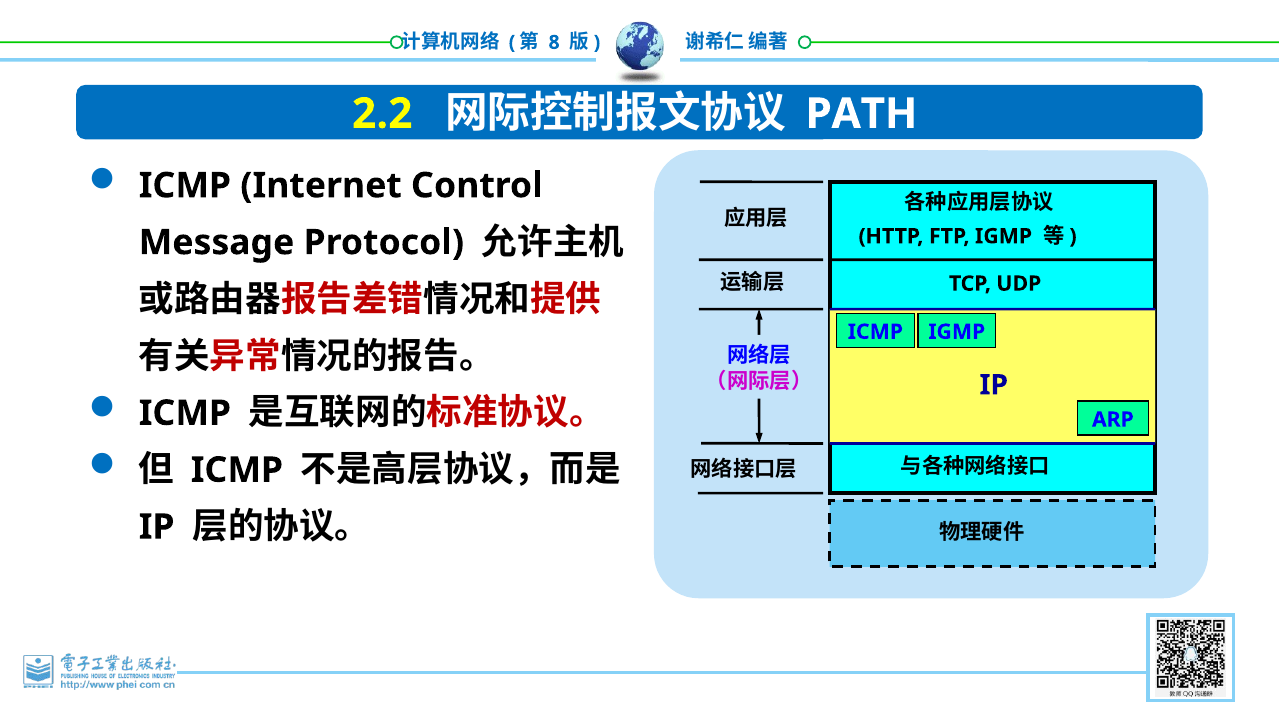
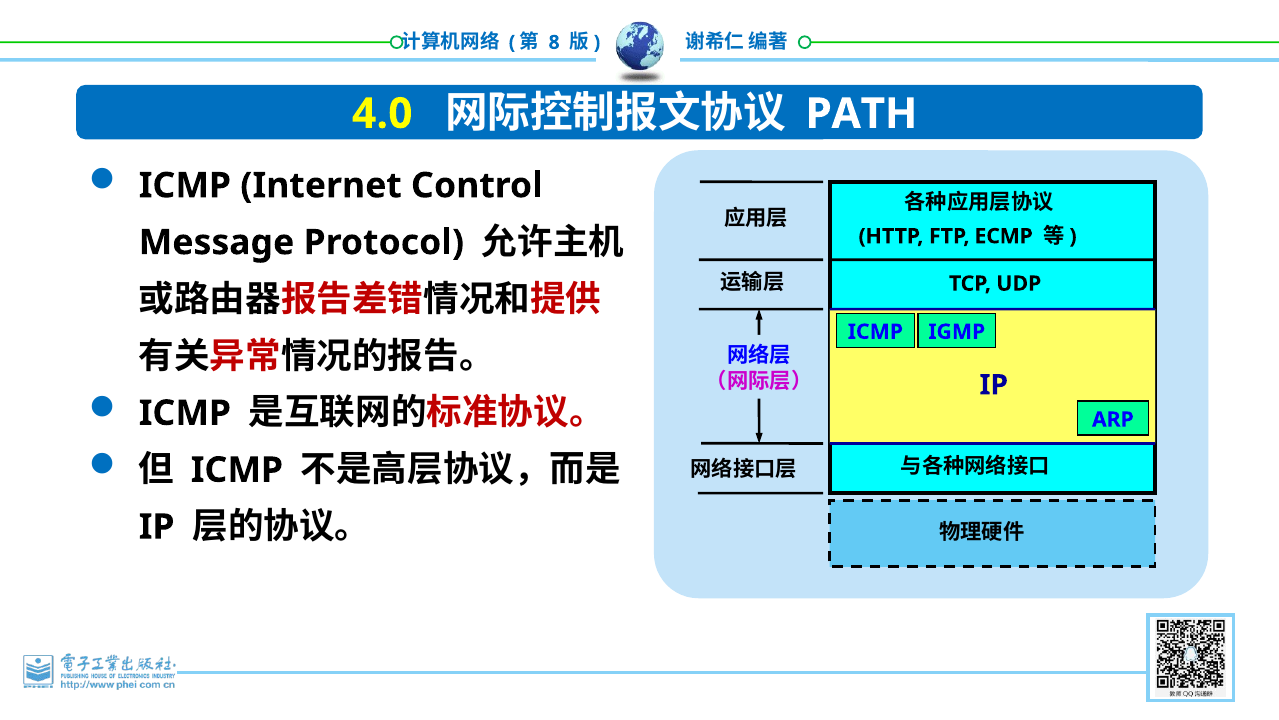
2.2: 2.2 -> 4.0 (382, 114)
FTP IGMP: IGMP -> ECMP (1004, 236)
